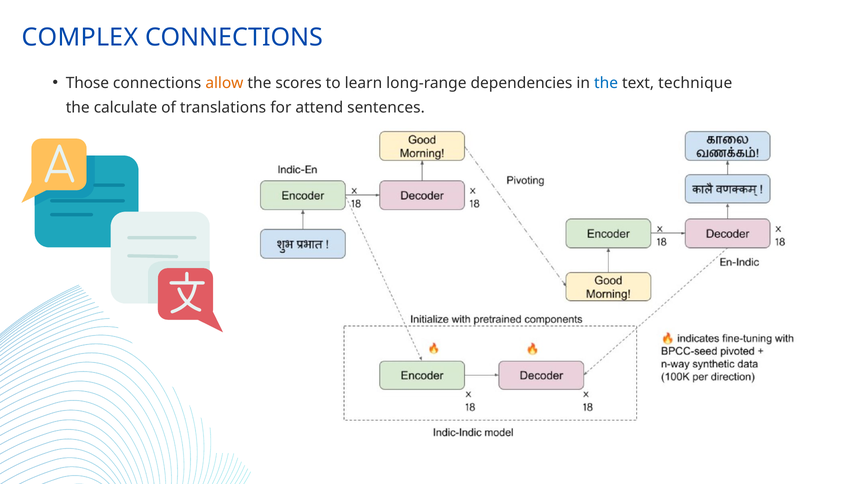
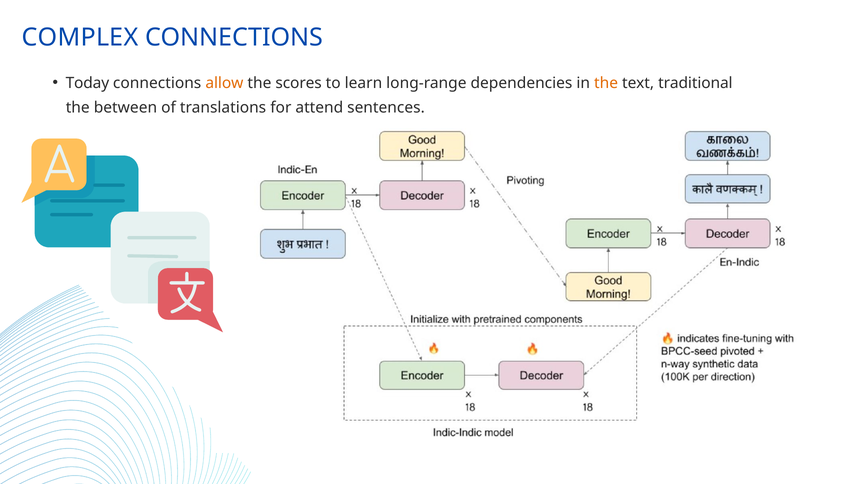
Those: Those -> Today (87, 83)
the colour: blue -> orange (606, 83)
technique: technique -> traditional (695, 83)
calculate: calculate -> between (125, 108)
